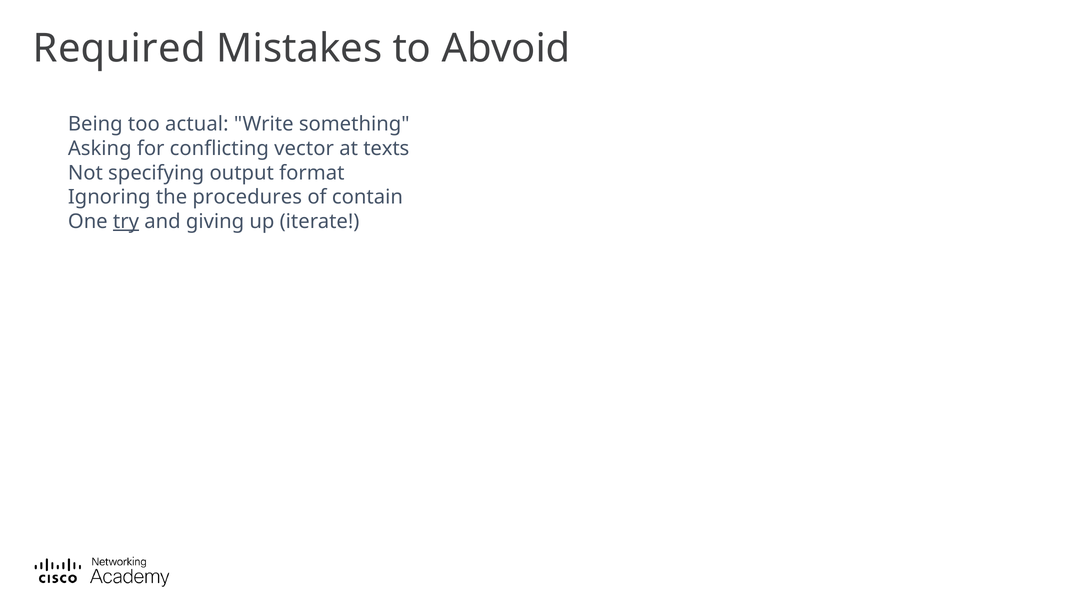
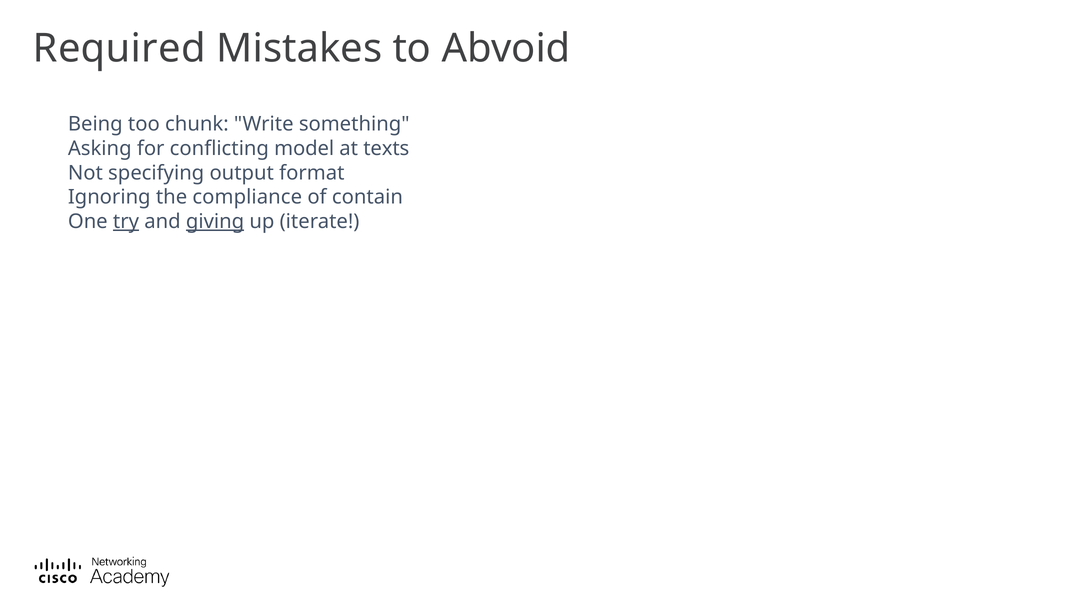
actual: actual -> chunk (197, 124)
vector: vector -> model (304, 148)
procedures: procedures -> compliance (247, 197)
giving underline: none -> present (215, 221)
